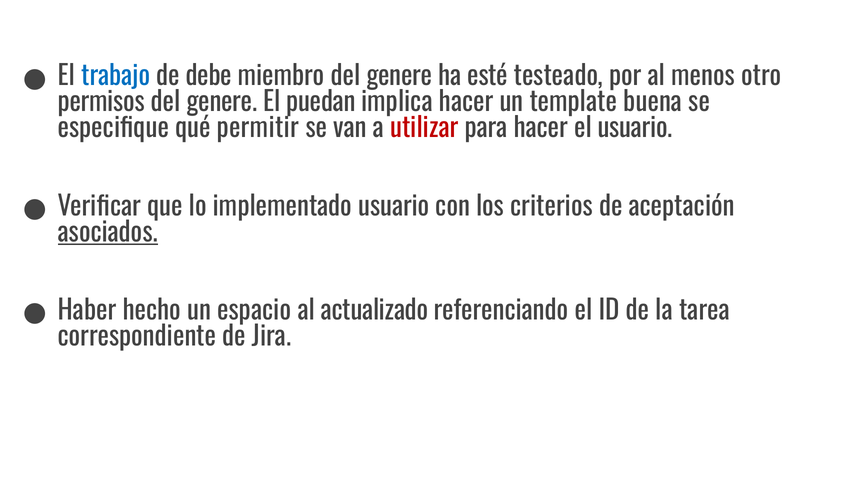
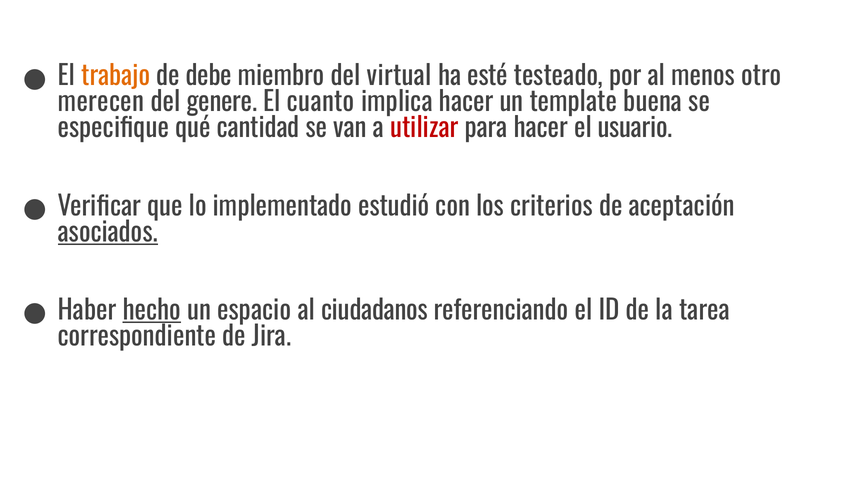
trabajo colour: blue -> orange (116, 76)
miembro del genere: genere -> virtual (399, 76)
permisos: permisos -> merecen (101, 102)
puedan: puedan -> cuanto (321, 102)
permitir: permitir -> cantidad (258, 129)
implementado usuario: usuario -> estudió (394, 207)
hecho underline: none -> present (152, 311)
actualizado: actualizado -> ciudadanos (374, 311)
